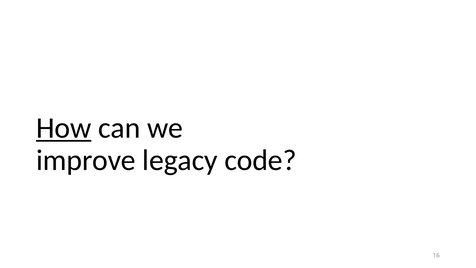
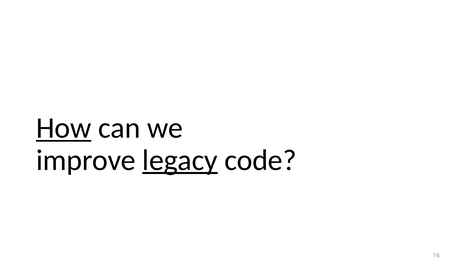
legacy underline: none -> present (180, 160)
